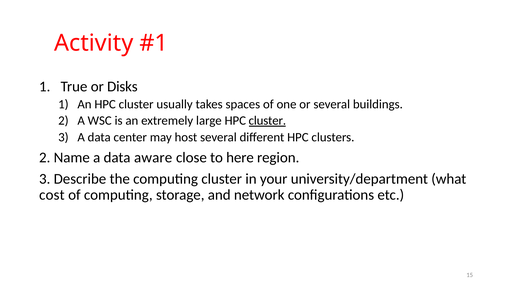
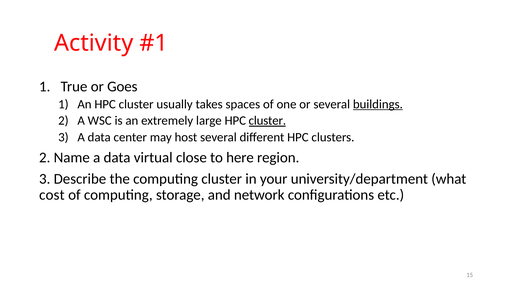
Disks: Disks -> Goes (122, 87)
buildings underline: none -> present (378, 104)
aware: aware -> virtual (153, 157)
